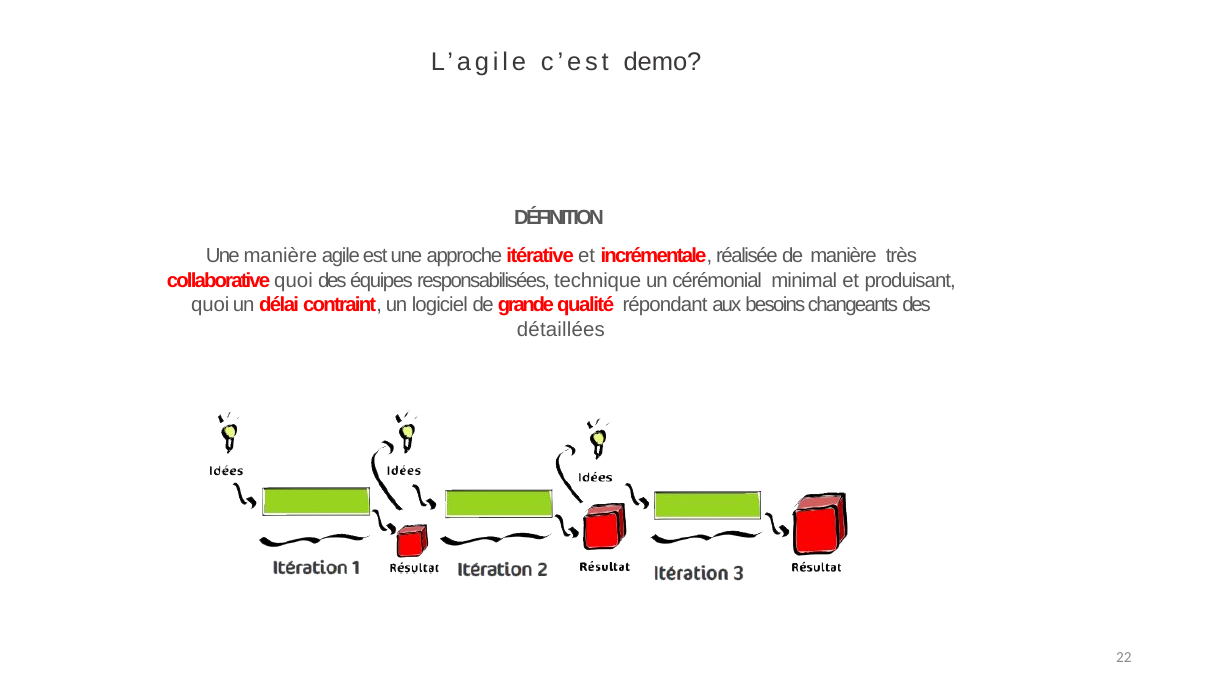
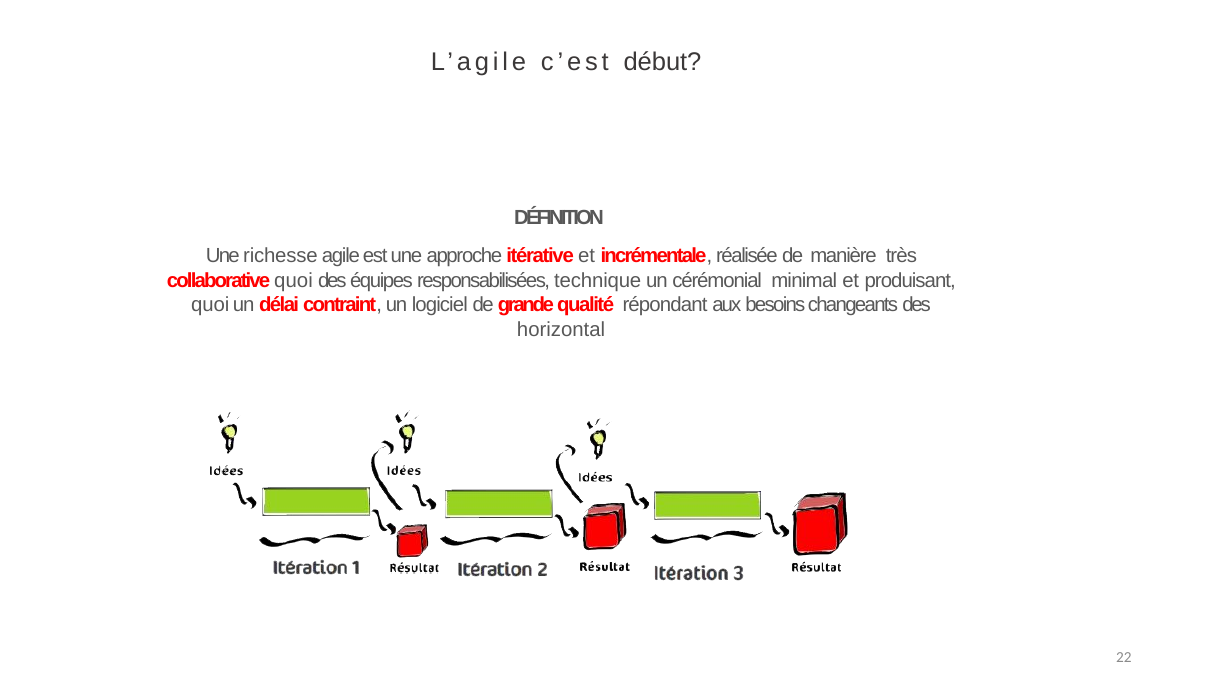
demo: demo -> début (662, 62)
Une manière: manière -> richesse (280, 256)
détaillées: détaillées -> horizontal (561, 330)
